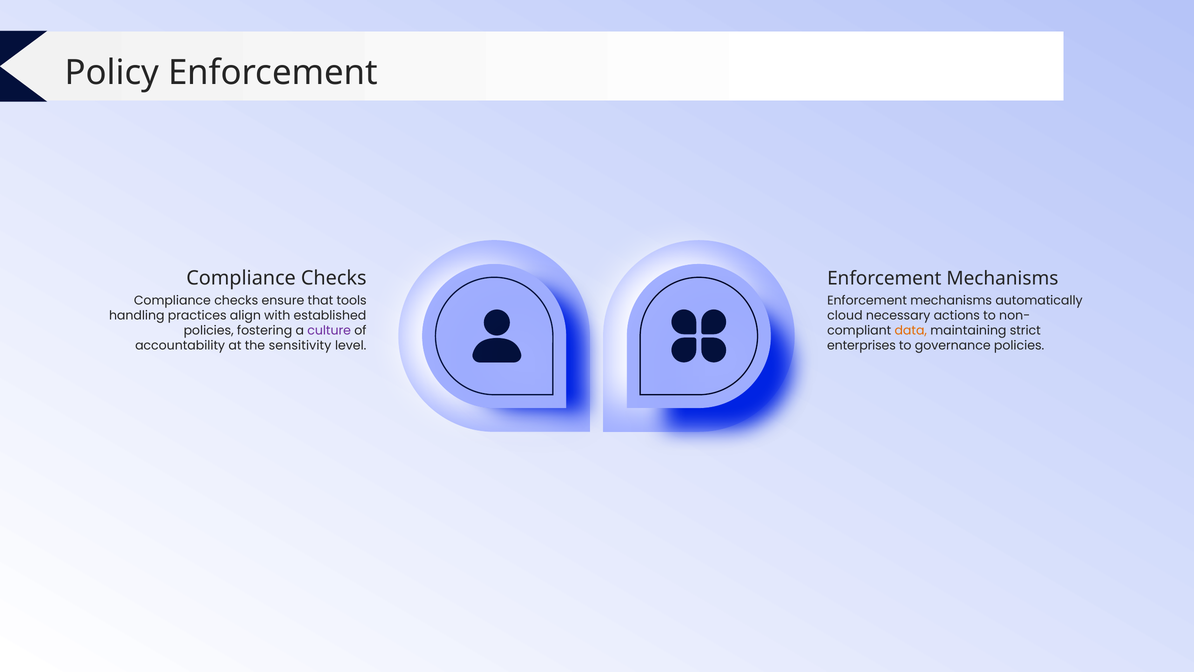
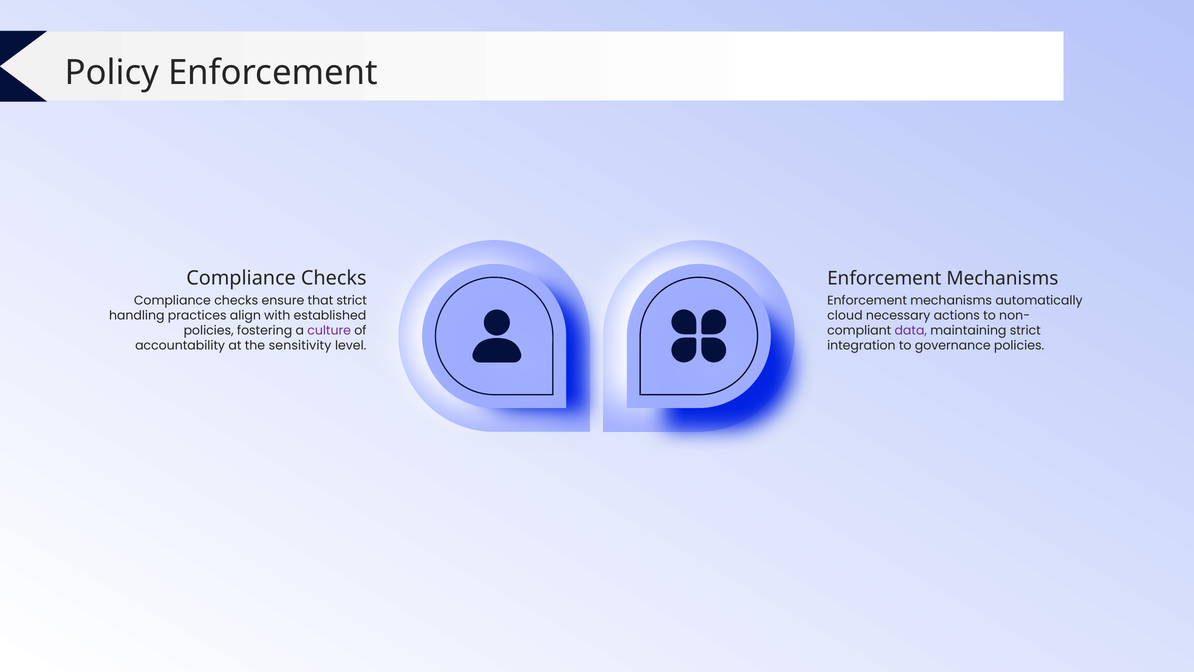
that tools: tools -> strict (352, 300)
data colour: orange -> purple (911, 331)
enterprises: enterprises -> integration (861, 346)
